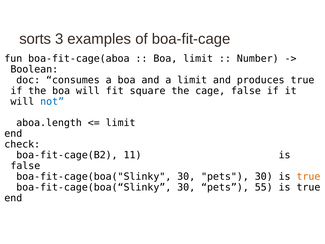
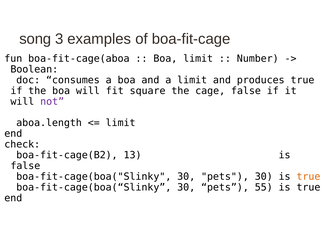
sorts: sorts -> song (35, 39)
not colour: blue -> purple (52, 101)
11: 11 -> 13 (133, 155)
